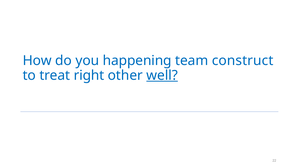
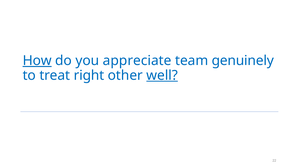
How underline: none -> present (37, 61)
happening: happening -> appreciate (137, 61)
construct: construct -> genuinely (243, 61)
